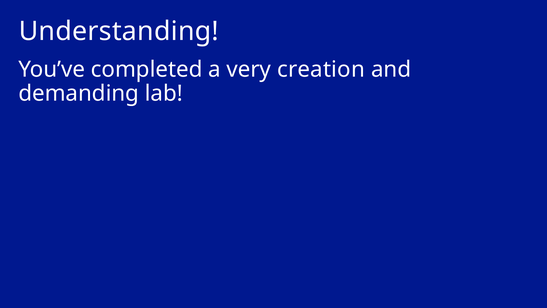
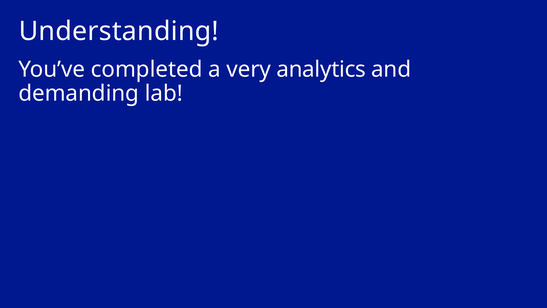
creation: creation -> analytics (321, 69)
